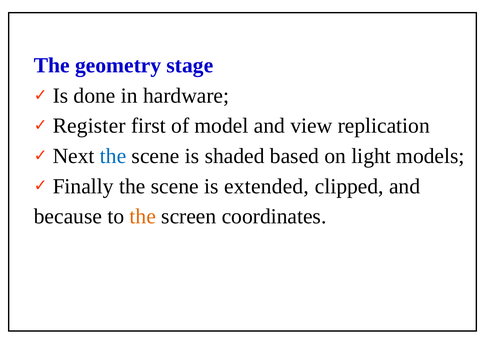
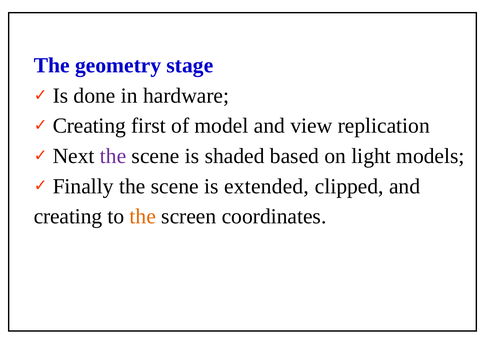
Register: Register -> Creating (89, 126)
the colour: blue -> purple (113, 156)
because: because -> creating (68, 216)
